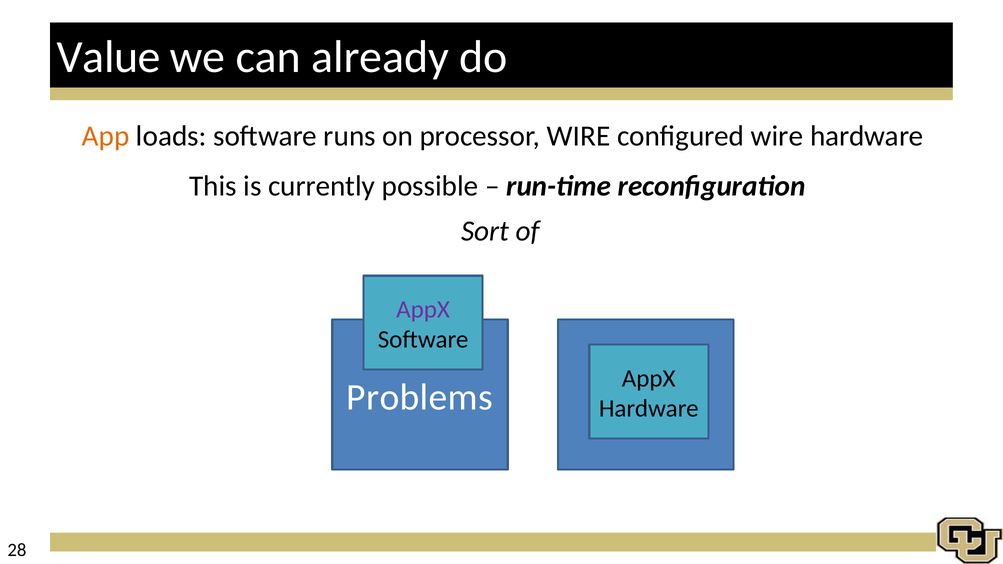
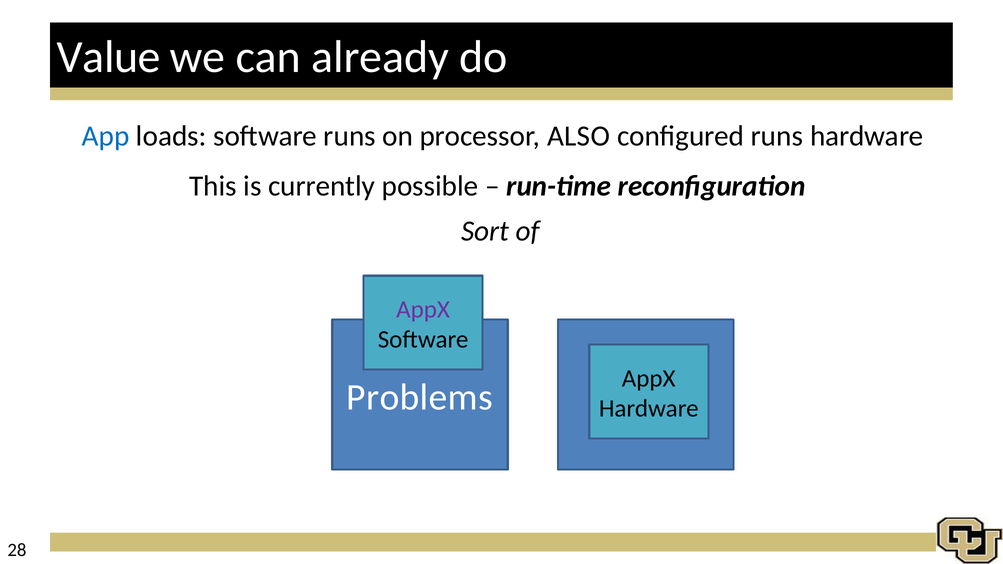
App colour: orange -> blue (106, 136)
processor WIRE: WIRE -> ALSO (579, 136)
configured wire: wire -> runs (777, 136)
